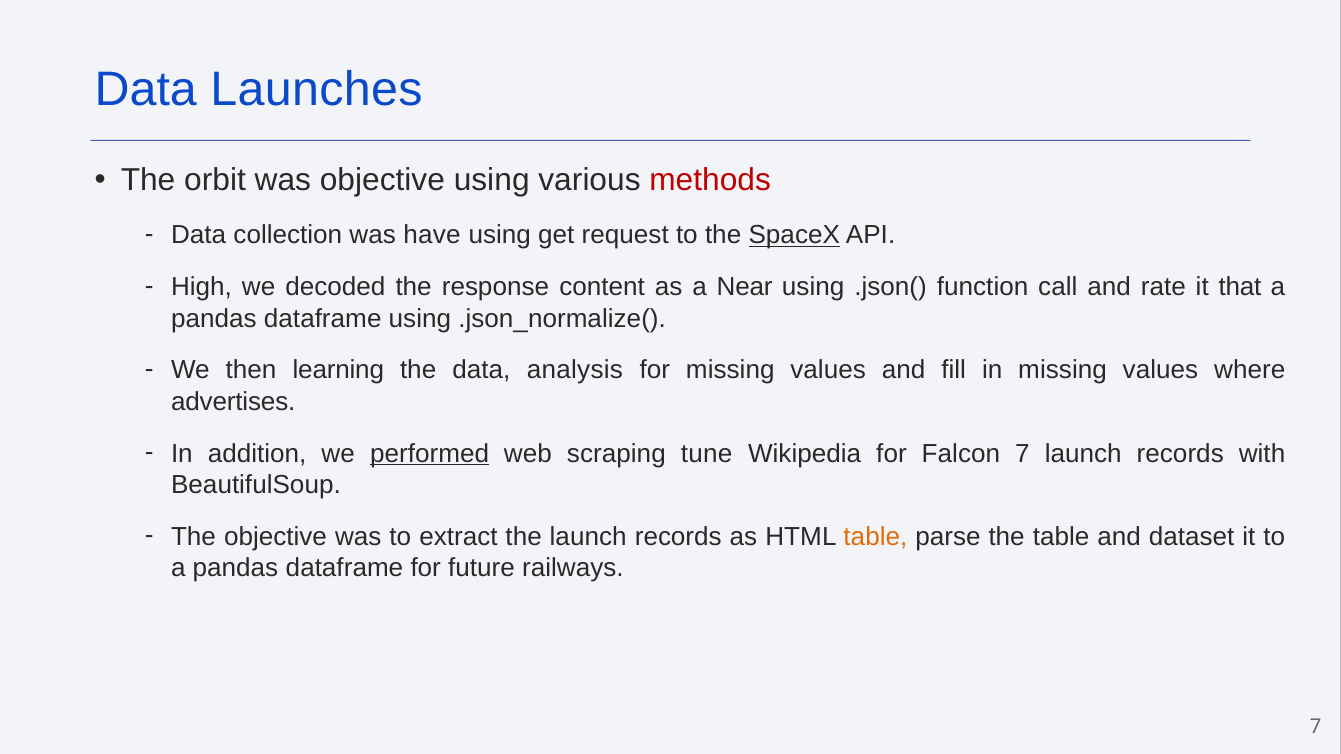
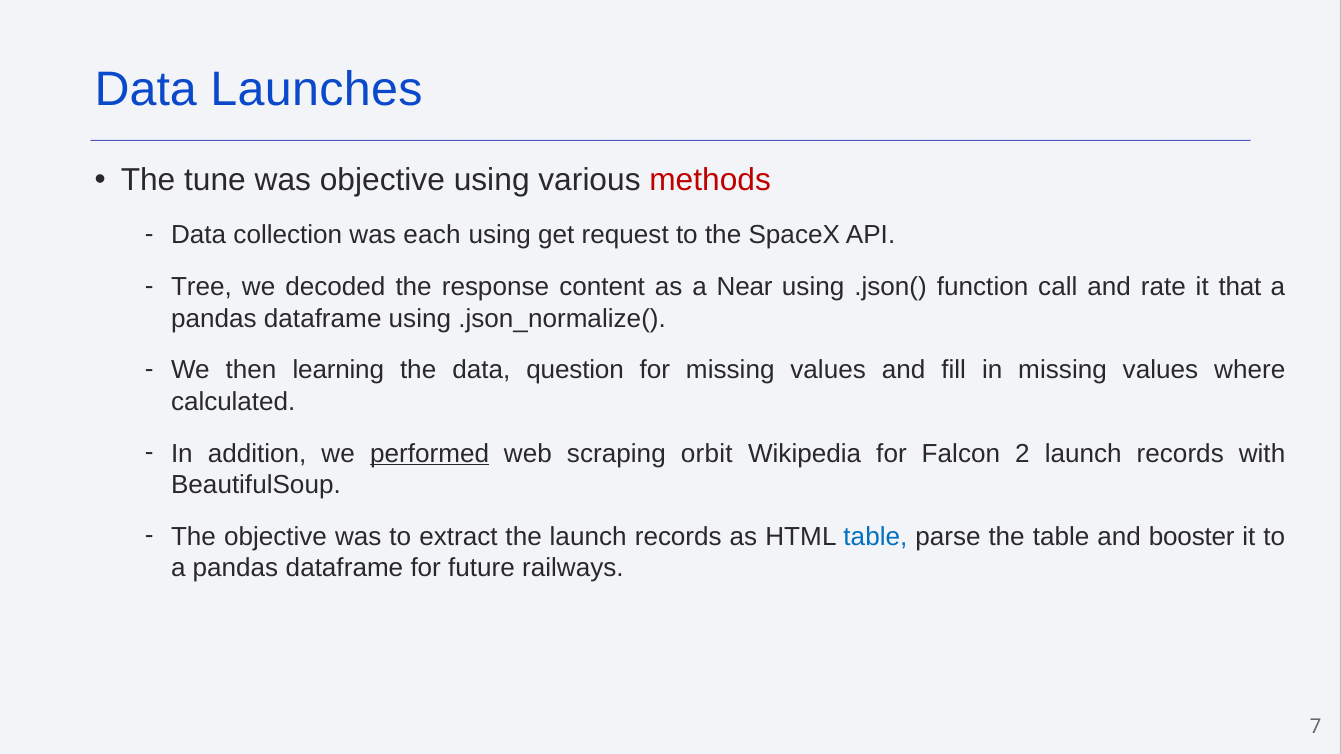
orbit: orbit -> tune (215, 181)
have: have -> each (432, 235)
SpaceX underline: present -> none (794, 235)
High: High -> Tree (201, 287)
analysis: analysis -> question (575, 370)
advertises: advertises -> calculated (233, 402)
tune: tune -> orbit (707, 454)
Falcon 7: 7 -> 2 (1022, 454)
table colour: orange -> blue (875, 537)
dataset: dataset -> booster (1192, 537)
